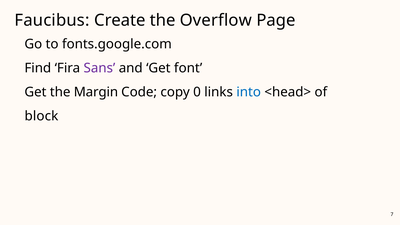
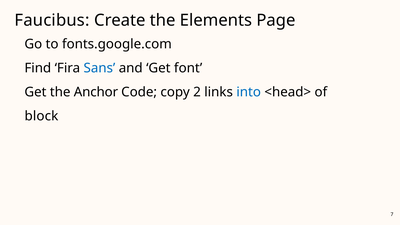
Overflow: Overflow -> Elements (216, 20)
Sans colour: purple -> blue (99, 68)
Margin: Margin -> Anchor (96, 92)
0: 0 -> 2 (197, 92)
